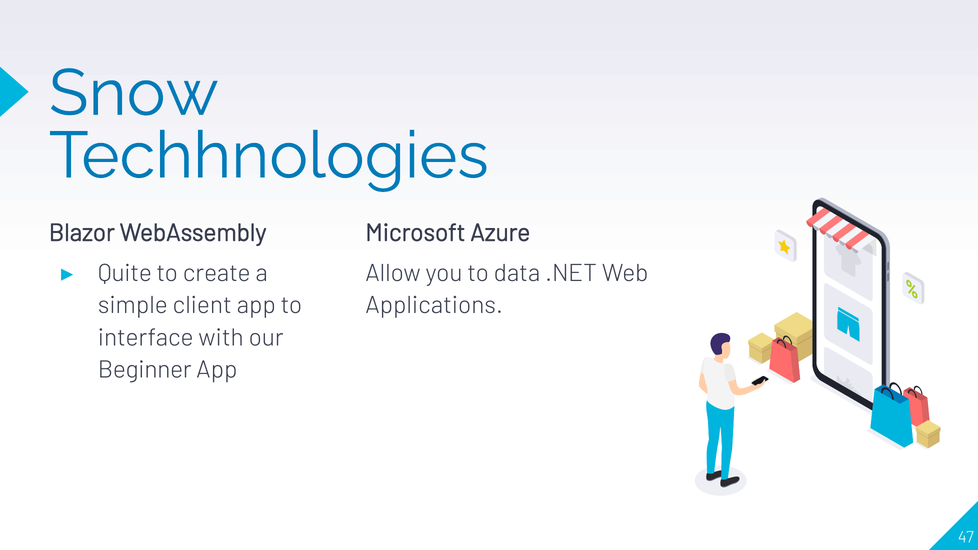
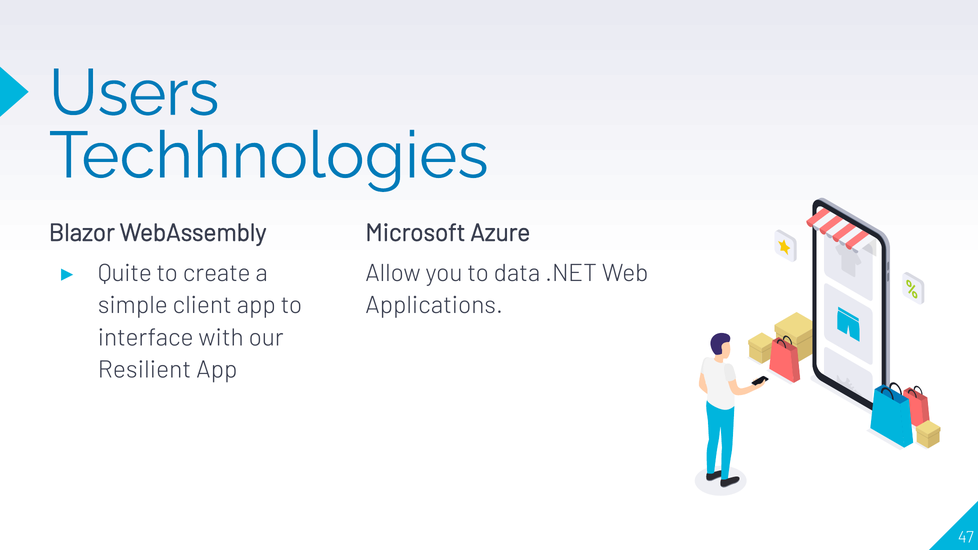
Snow: Snow -> Users (134, 93)
Beginner: Beginner -> Resilient (145, 370)
